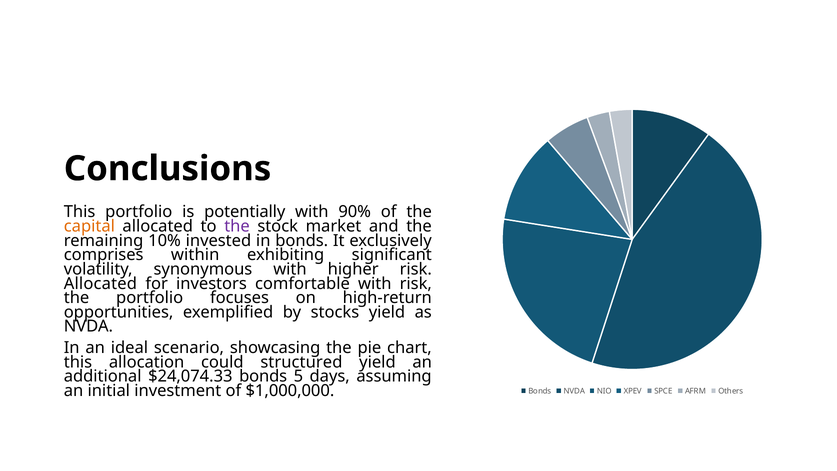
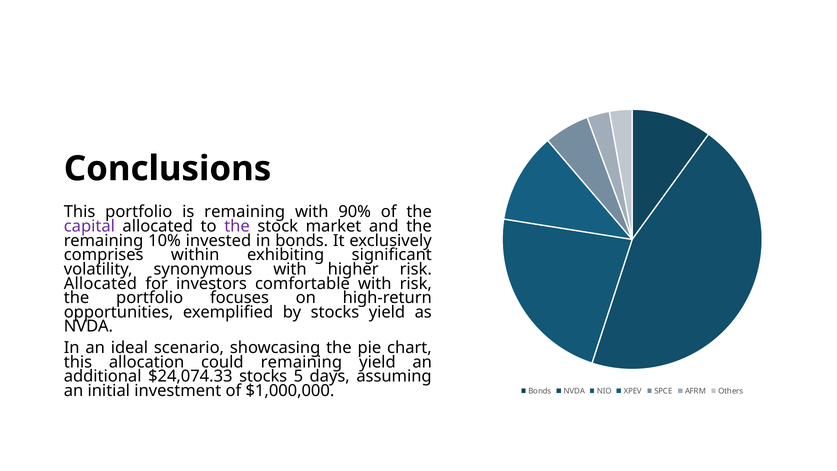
is potentially: potentially -> remaining (245, 212)
capital colour: orange -> purple (89, 226)
could structured: structured -> remaining (301, 362)
$24,074.33 bonds: bonds -> stocks (263, 376)
